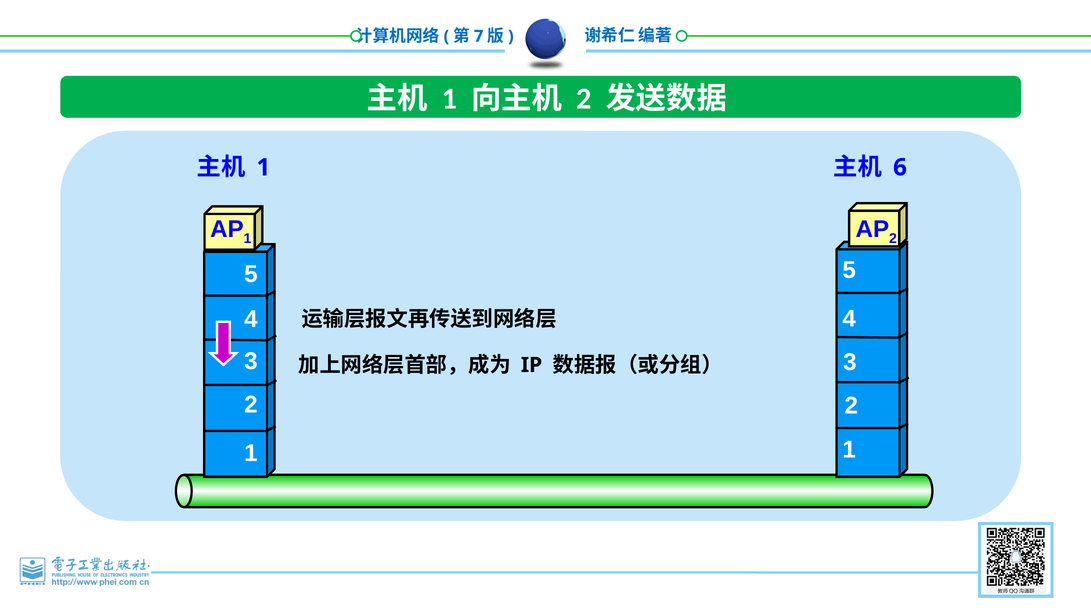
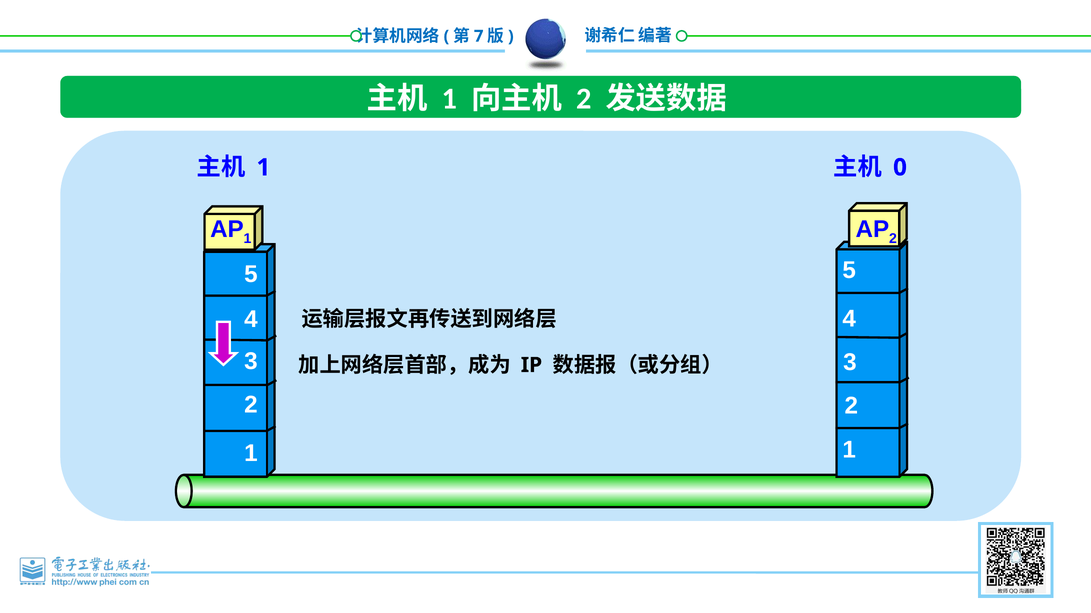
6: 6 -> 0 (900, 168)
